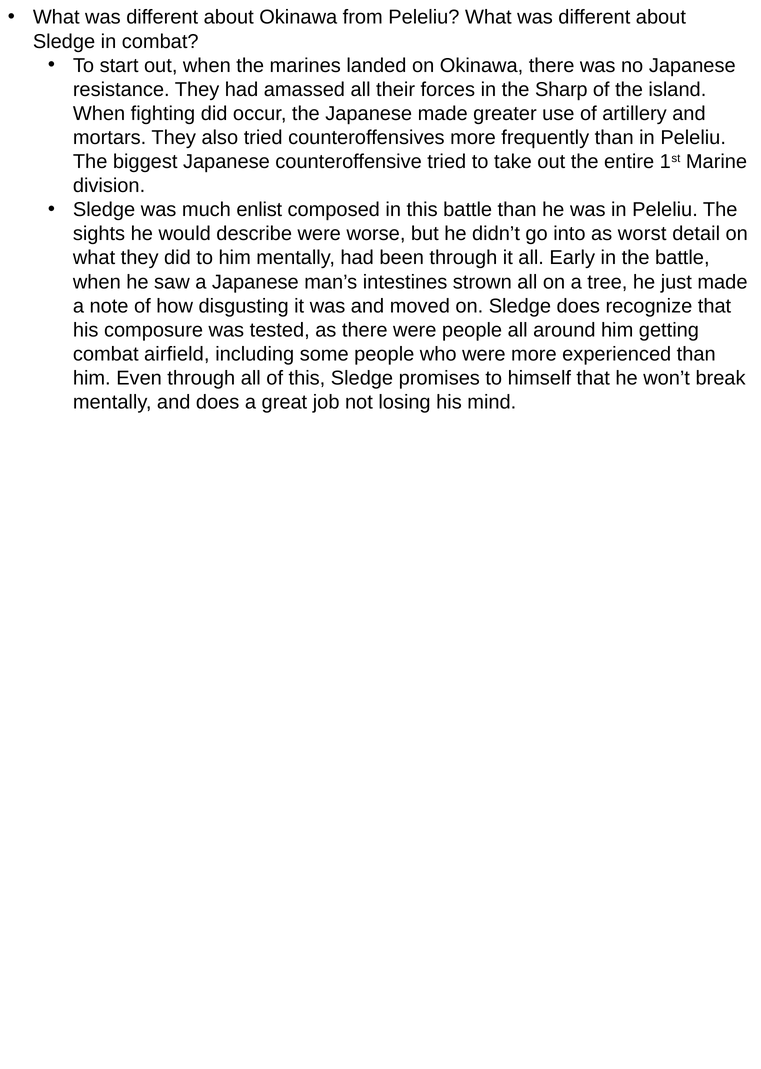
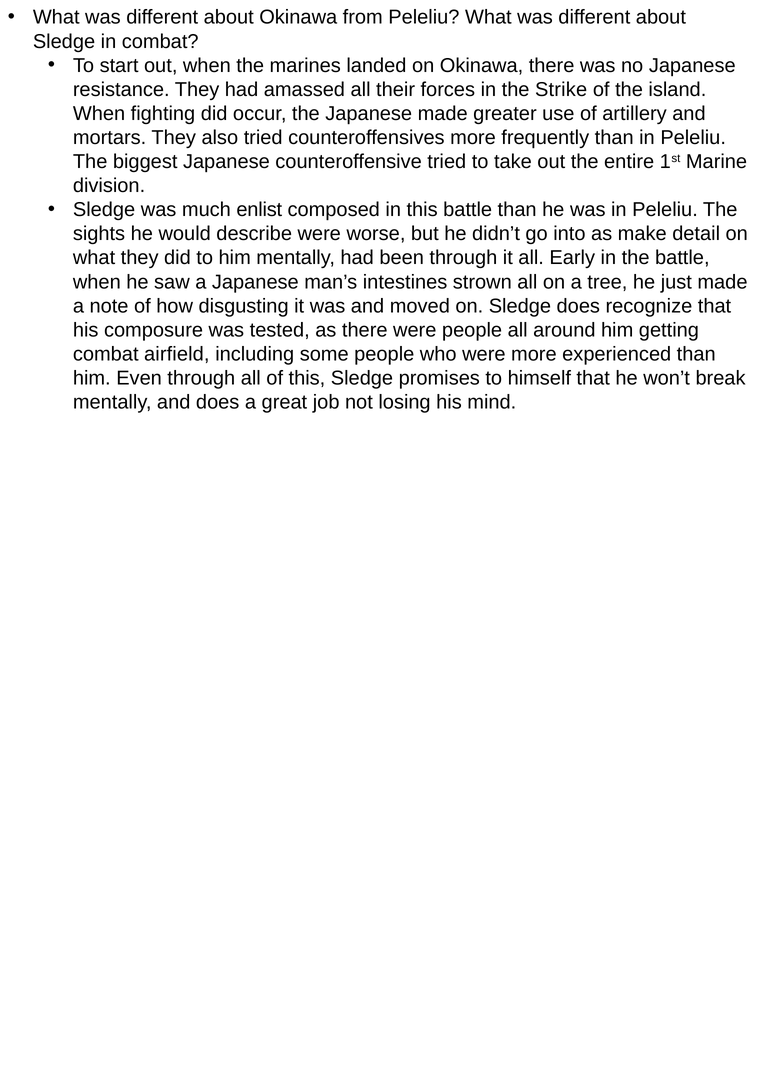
Sharp: Sharp -> Strike (561, 89)
worst: worst -> make (642, 234)
